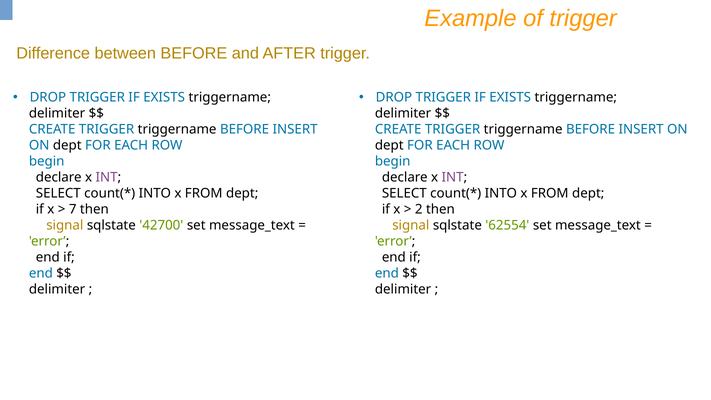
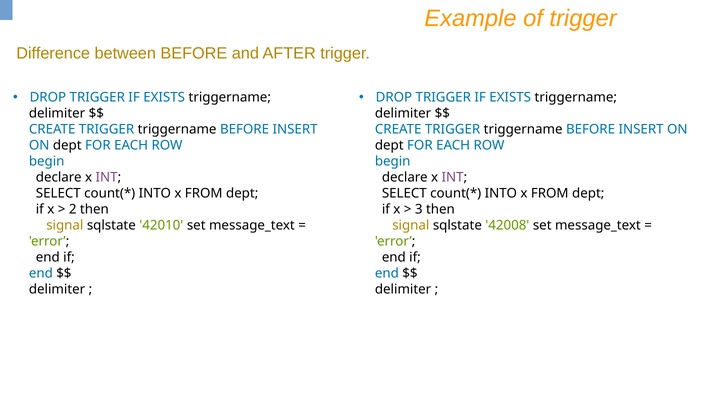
7: 7 -> 2 (73, 210)
2: 2 -> 3 (419, 210)
42700: 42700 -> 42010 (161, 226)
62554: 62554 -> 42008 (507, 226)
